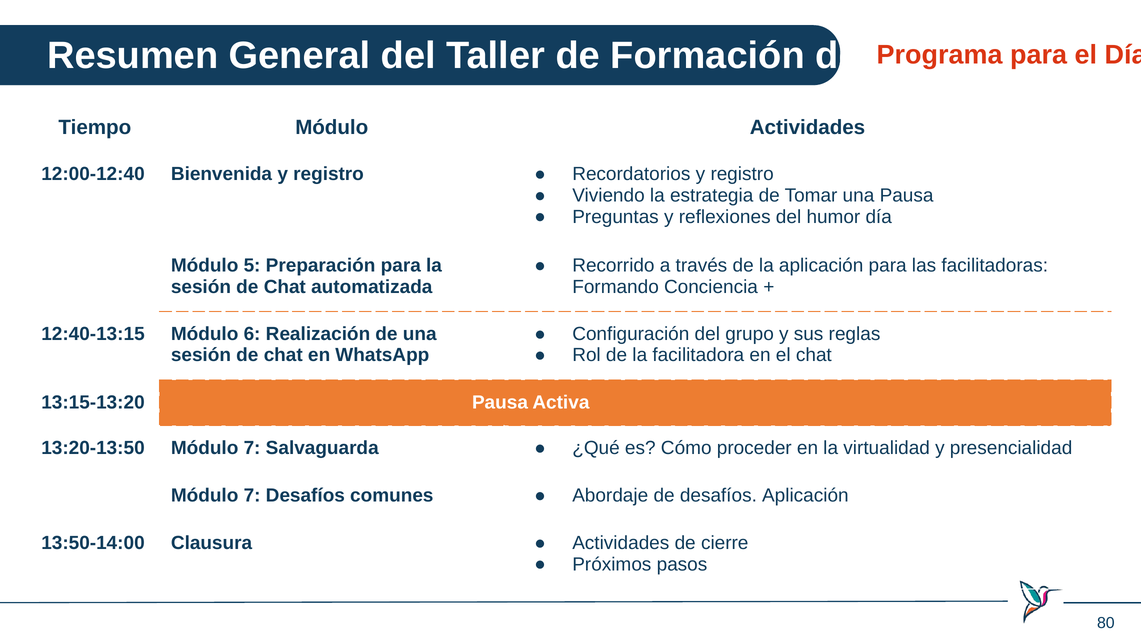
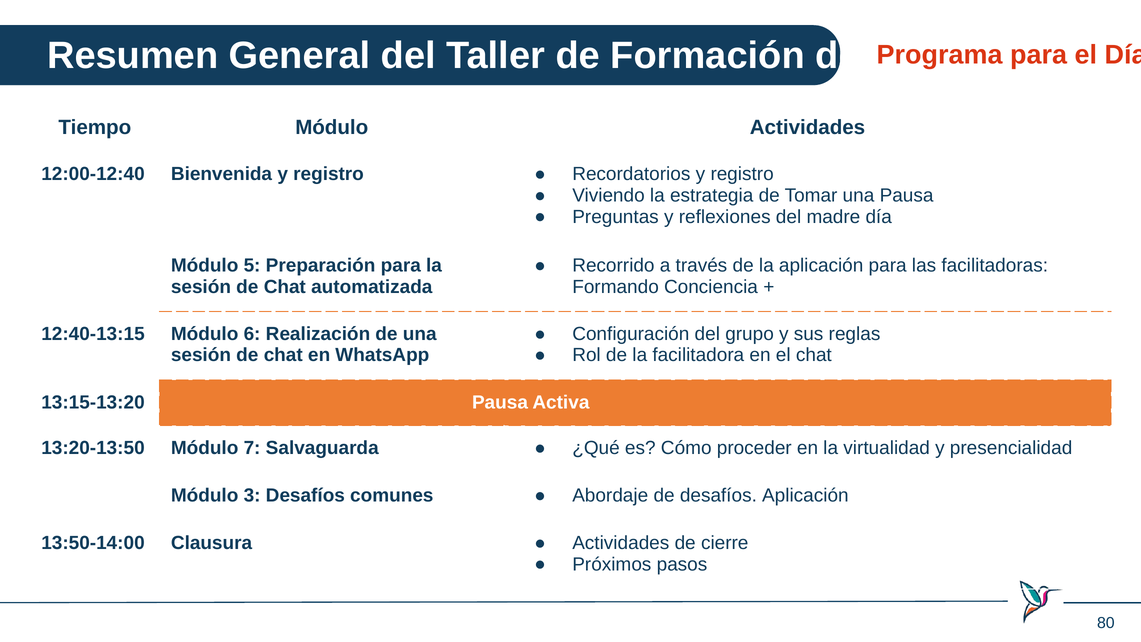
humor: humor -> madre (833, 217)
7: 7 -> 3 (252, 495)
